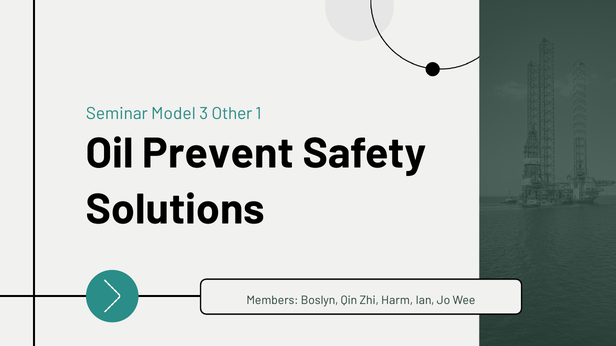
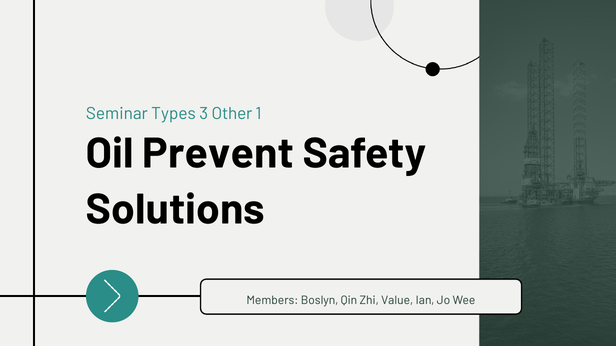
Model: Model -> Types (174, 114)
Harm: Harm -> Value (397, 301)
